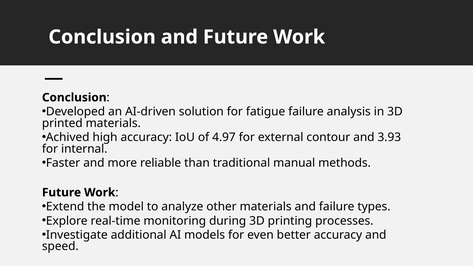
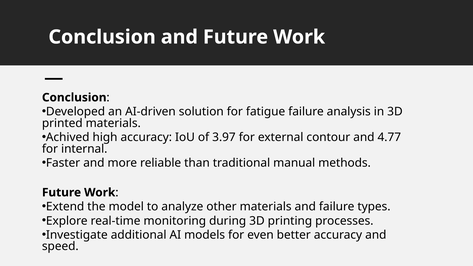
4.97: 4.97 -> 3.97 (224, 137)
3.93: 3.93 -> 4.77 (389, 137)
